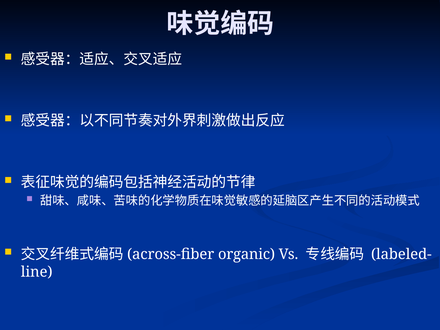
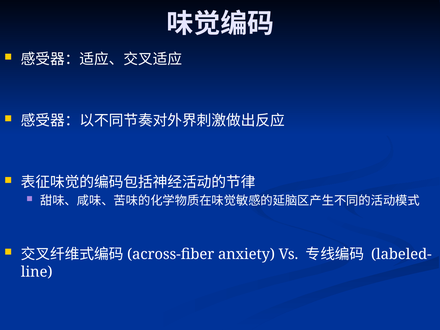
organic: organic -> anxiety (246, 254)
